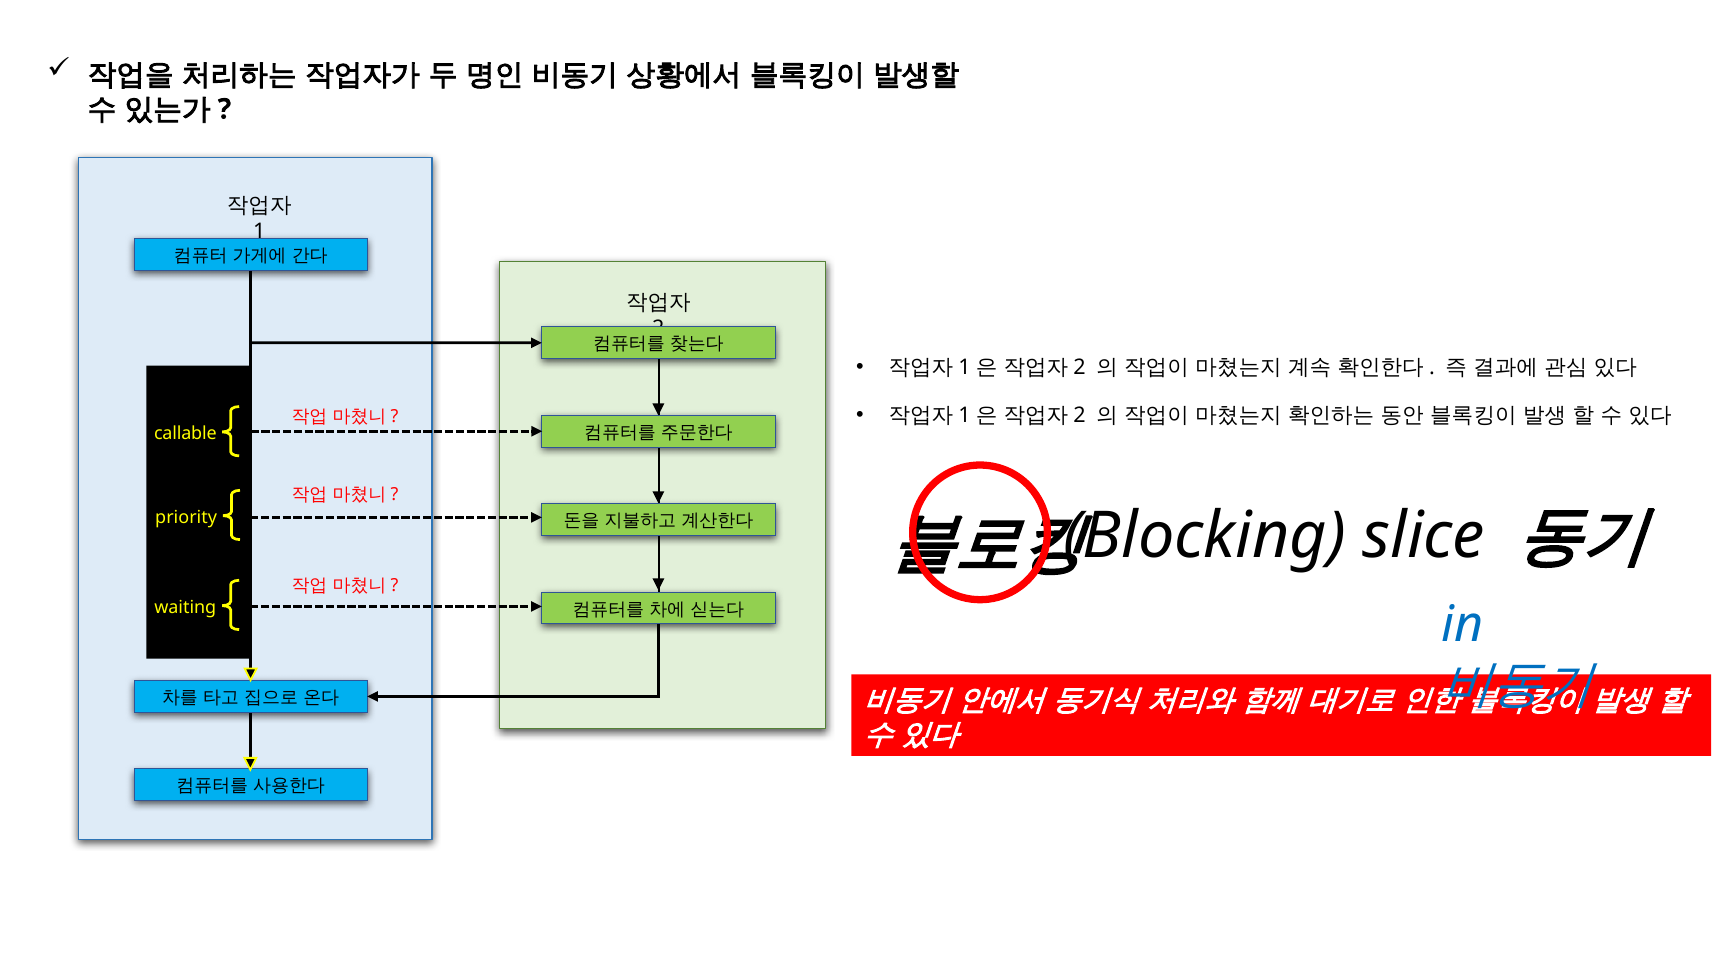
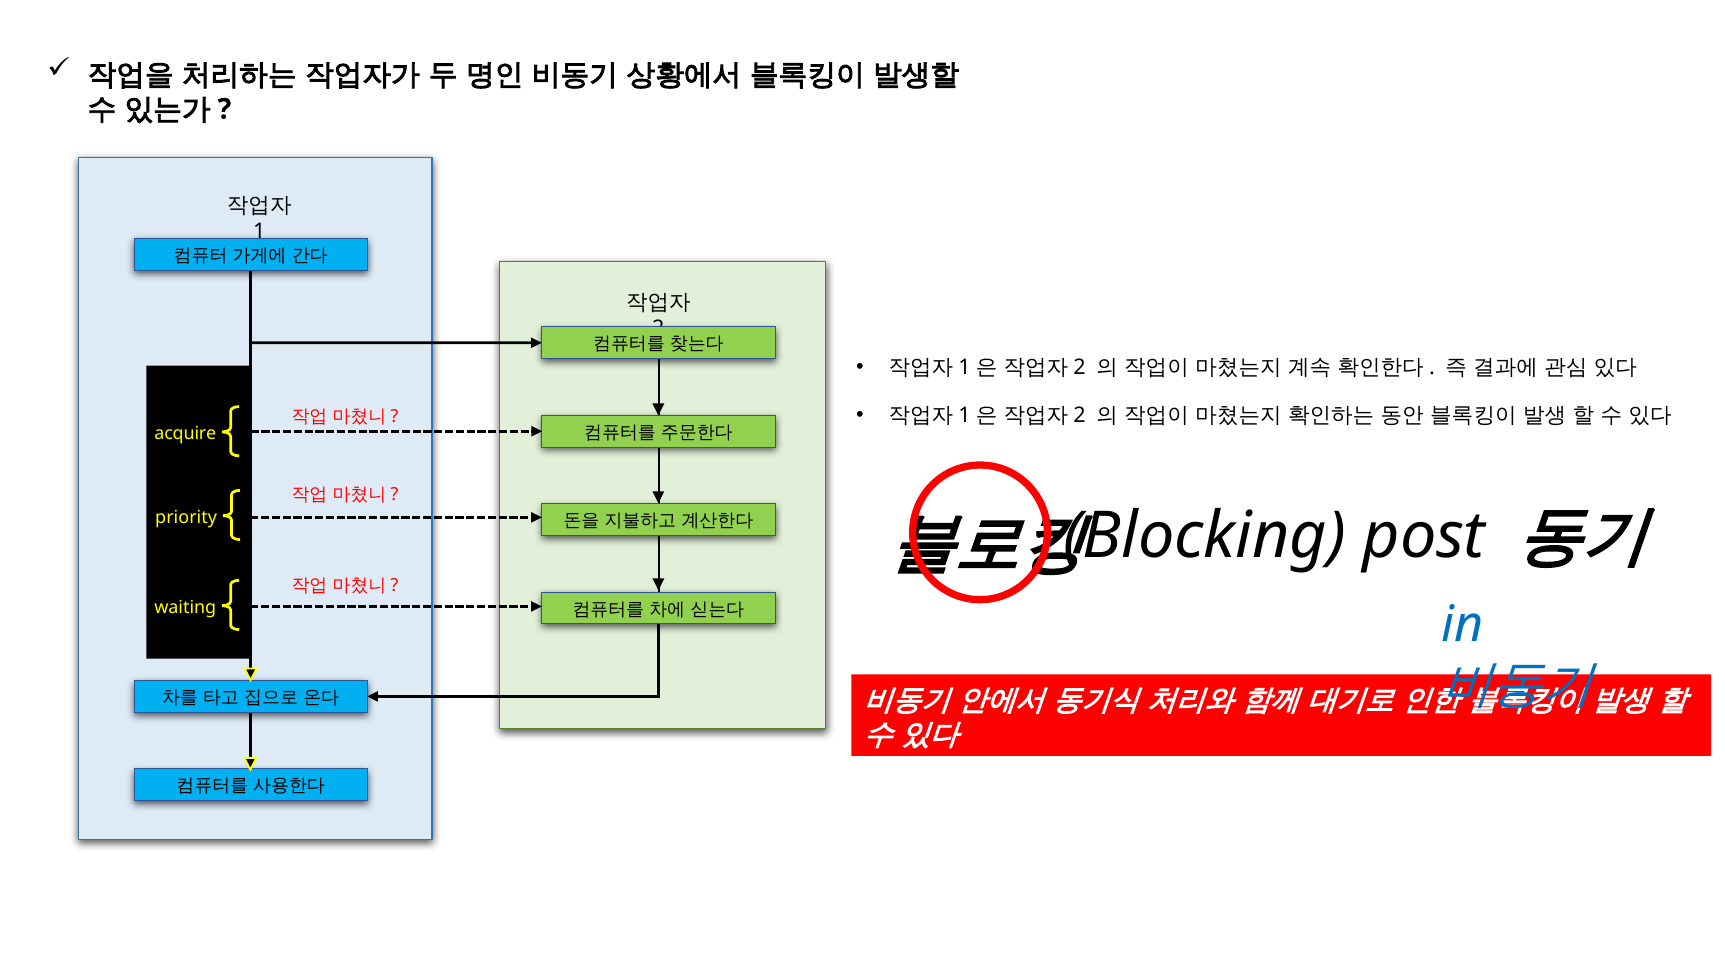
callable: callable -> acquire (185, 434)
slice: slice -> post (1424, 536)
